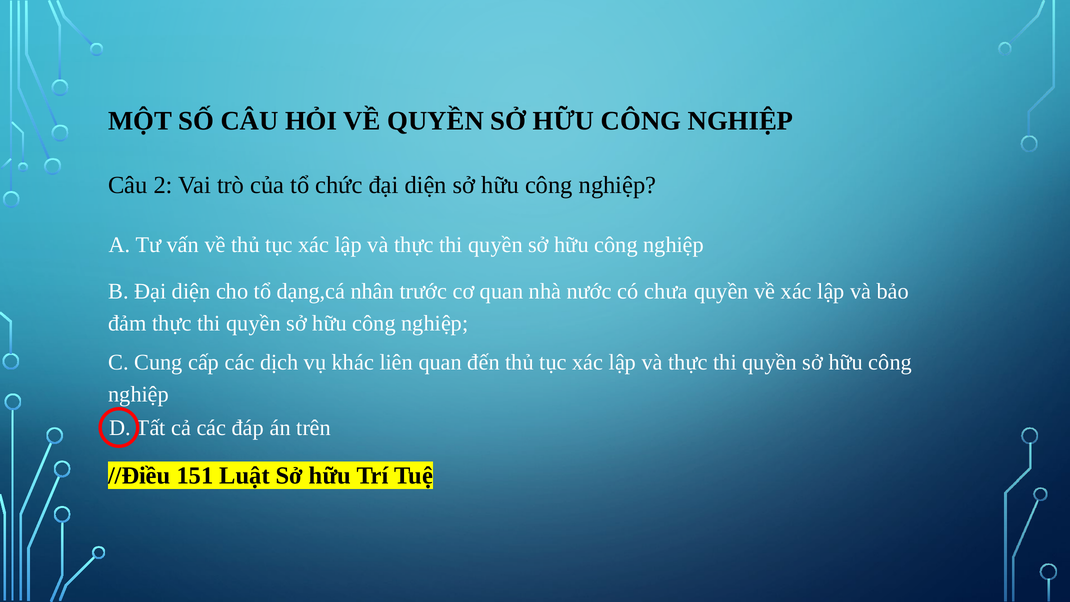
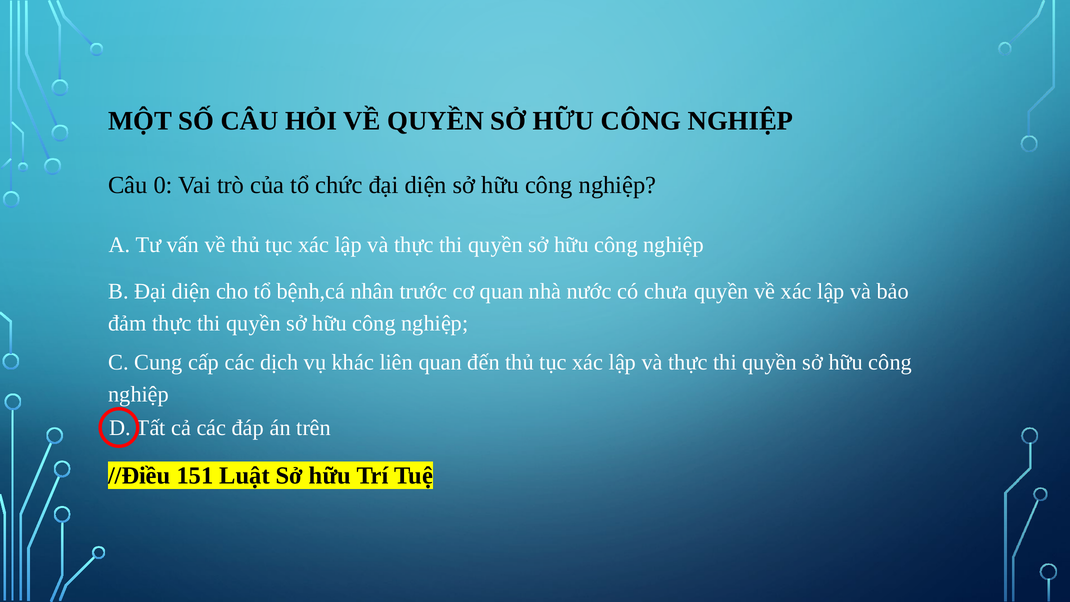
2: 2 -> 0 (163, 185)
dạng,cá: dạng,cá -> bệnh,cá (311, 291)
